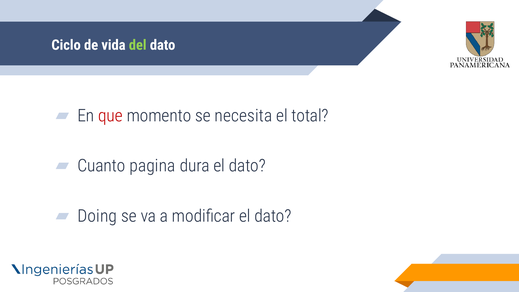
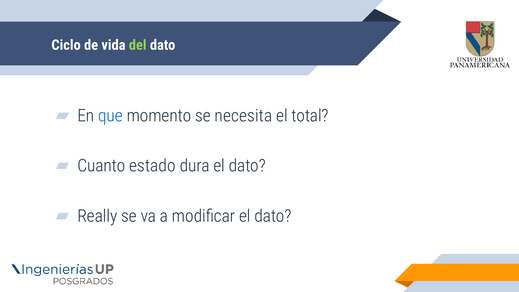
que colour: red -> blue (111, 116)
pagina: pagina -> estado (152, 166)
Doing: Doing -> Really (97, 216)
